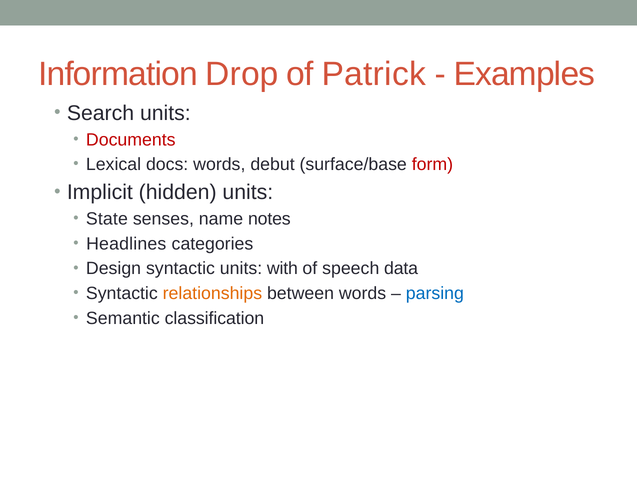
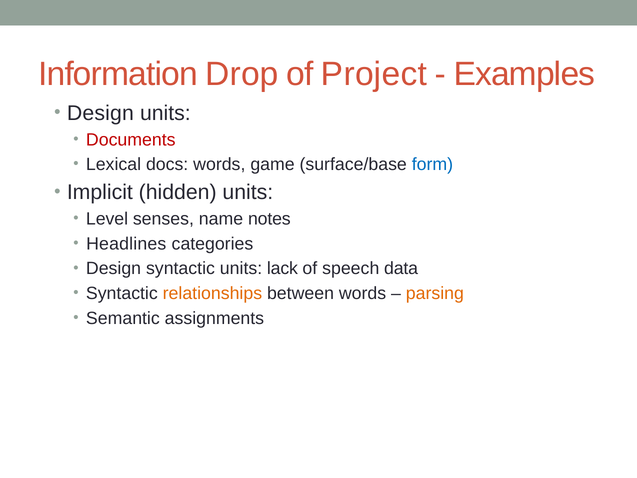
Patrick: Patrick -> Project (374, 74)
Search: Search -> Design (100, 113)
debut: debut -> game (273, 164)
form colour: red -> blue (432, 164)
State: State -> Level (107, 219)
with: with -> lack (282, 268)
parsing colour: blue -> orange (435, 293)
classification: classification -> assignments (214, 318)
